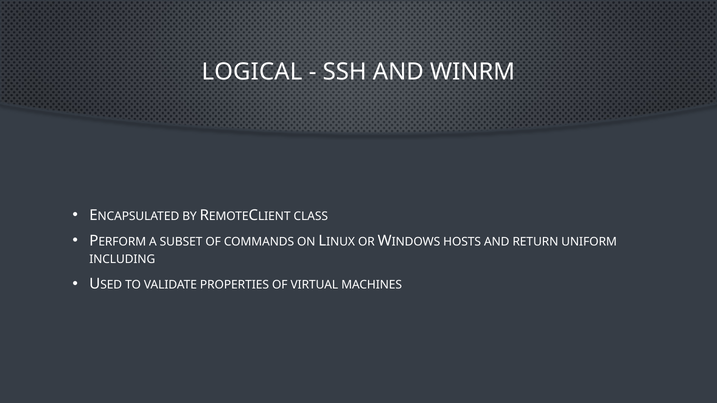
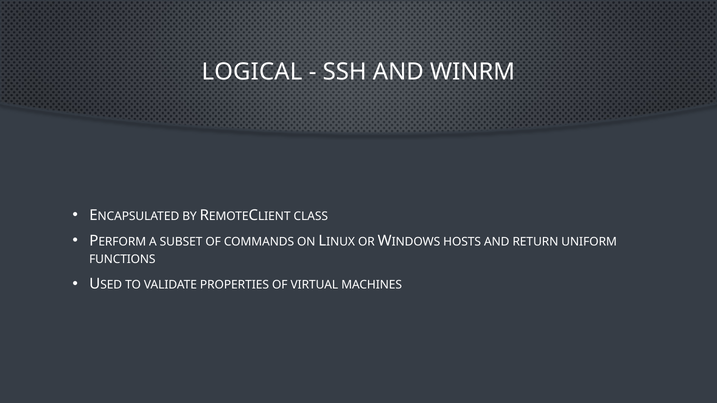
INCLUDING: INCLUDING -> FUNCTIONS (122, 260)
